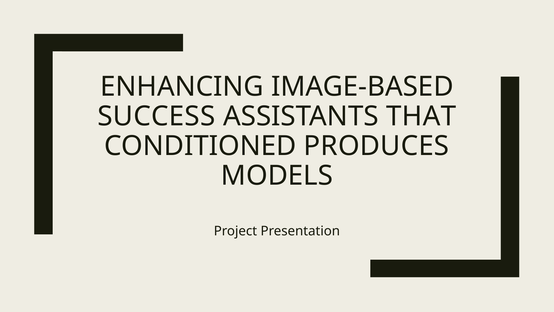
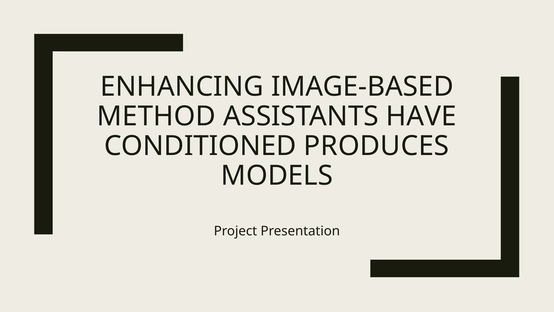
SUCCESS: SUCCESS -> METHOD (156, 116)
THAT: THAT -> HAVE (421, 116)
